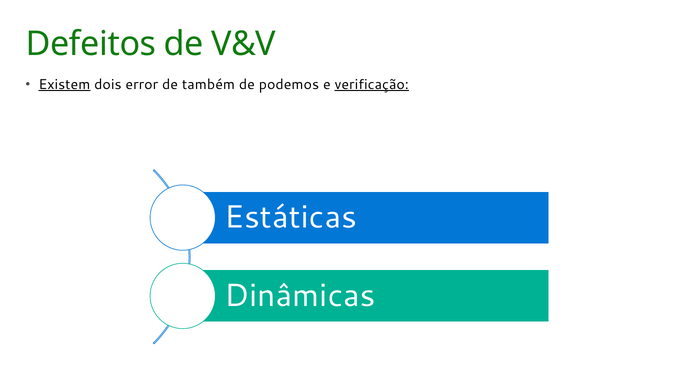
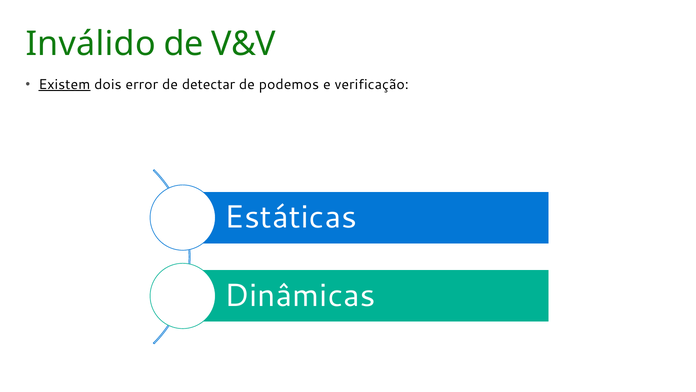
Defeitos: Defeitos -> Inválido (91, 44)
também: também -> detectar (209, 84)
verificação underline: present -> none (372, 84)
